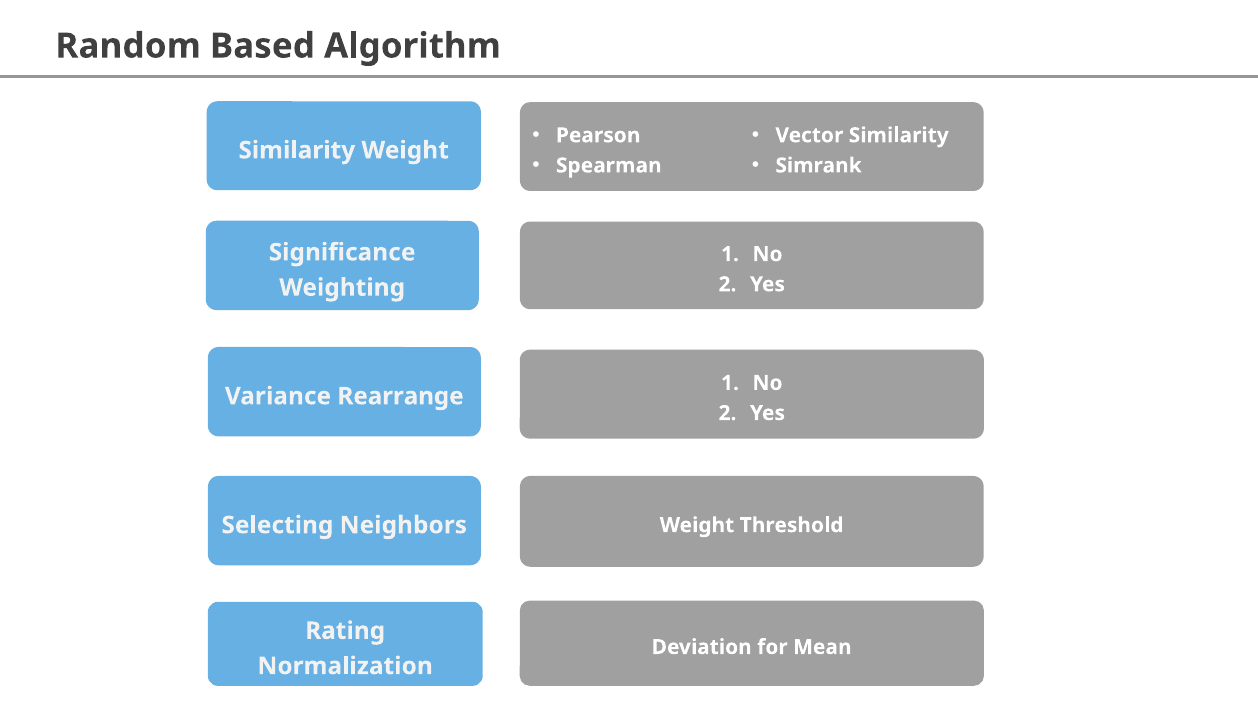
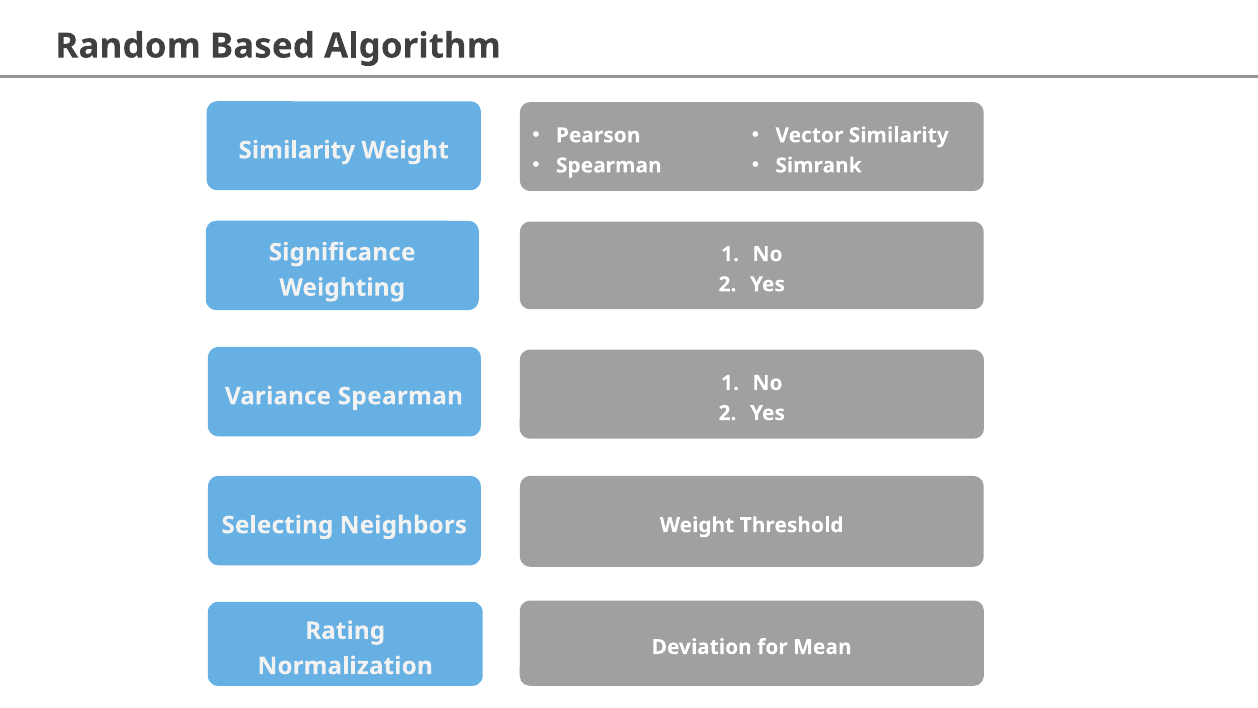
Variance Rearrange: Rearrange -> Spearman (400, 396)
